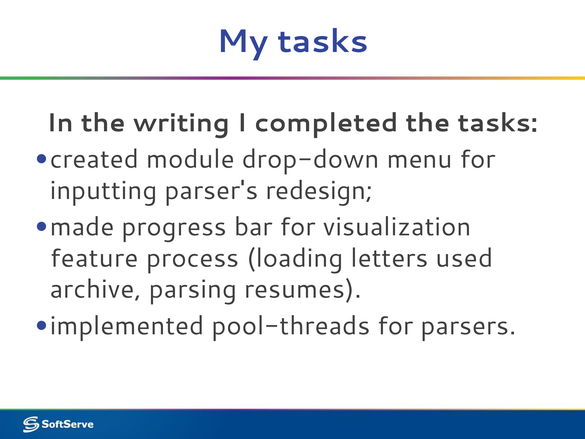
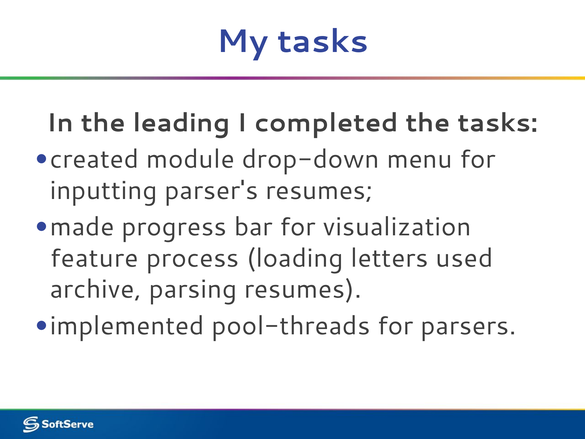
writing: writing -> leading (181, 123)
parser's redesign: redesign -> resumes (319, 190)
